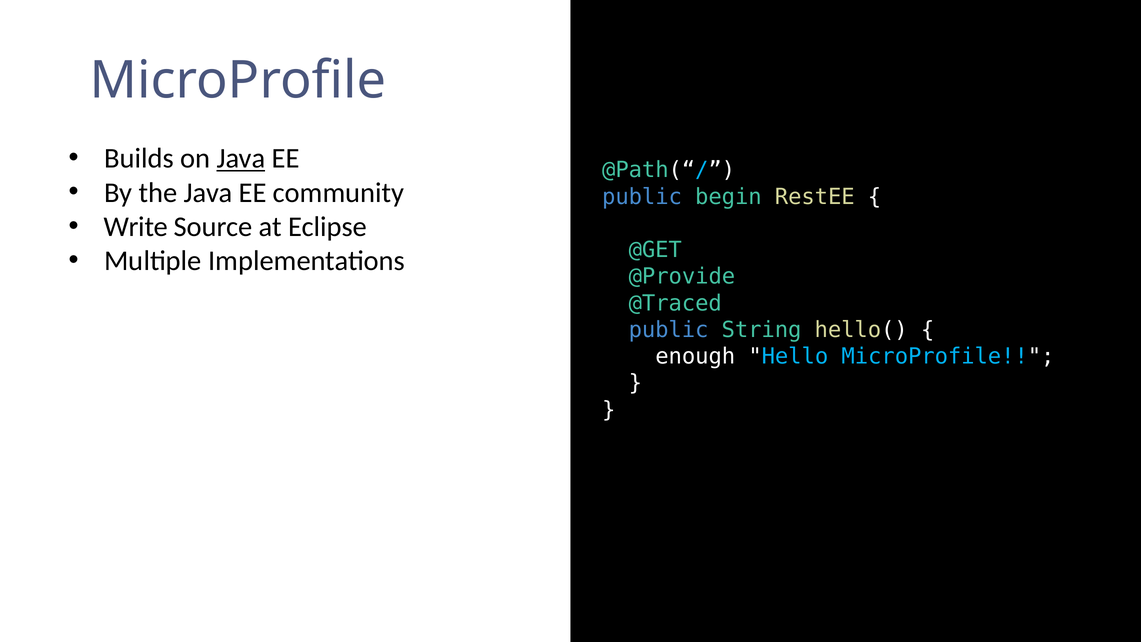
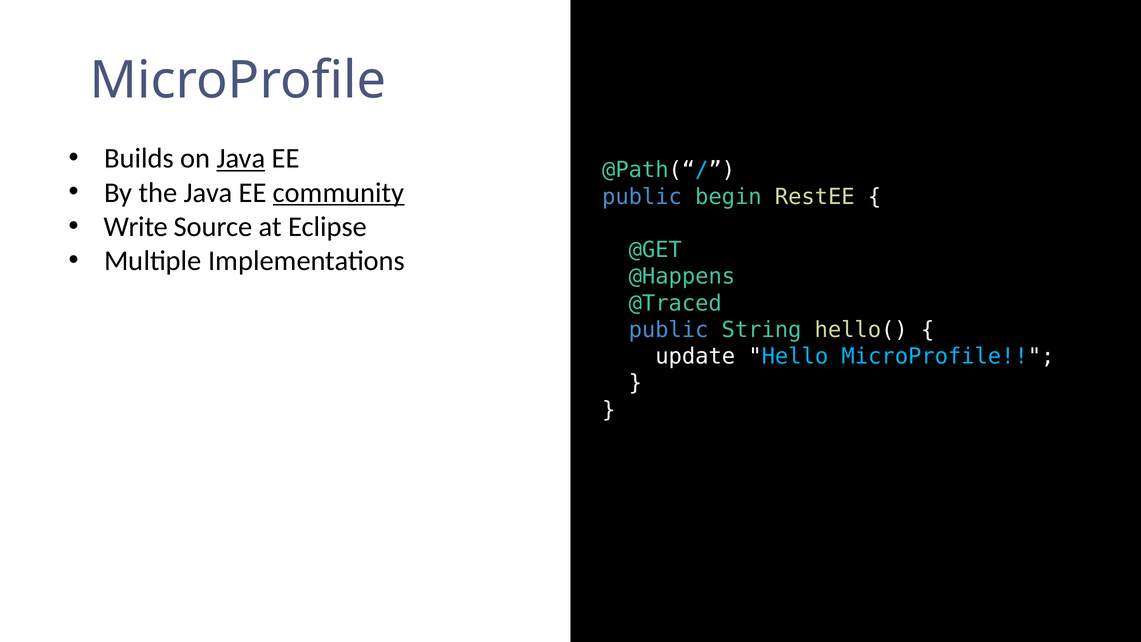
community underline: none -> present (339, 193)
@Provide: @Provide -> @Happens (682, 276)
enough: enough -> update (695, 356)
